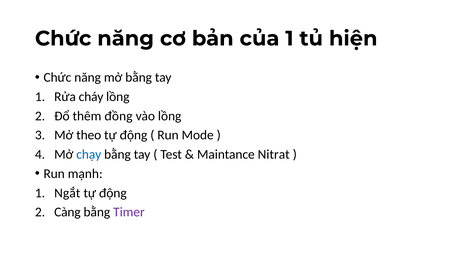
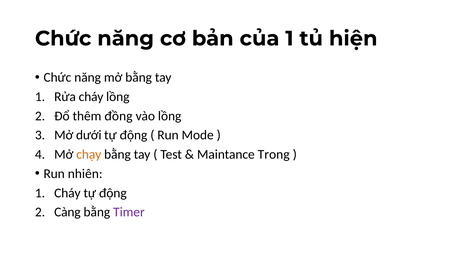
theo: theo -> dưới (89, 135)
chạy colour: blue -> orange (89, 154)
Nitrat: Nitrat -> Trong (274, 154)
mạnh: mạnh -> nhiên (85, 173)
1 Ngắt: Ngắt -> Cháy (67, 193)
